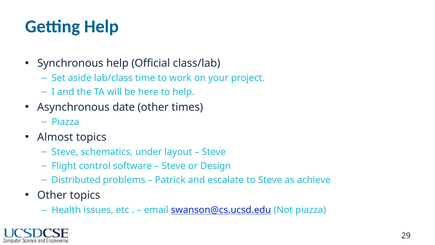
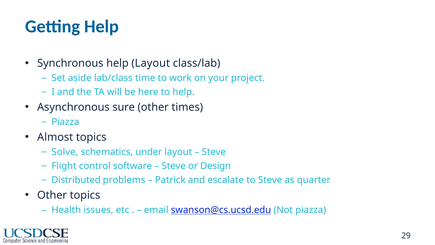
help Official: Official -> Layout (151, 63)
date: date -> sure (124, 107)
Steve: Steve -> Solve (65, 152)
achieve: achieve -> quarter (314, 180)
